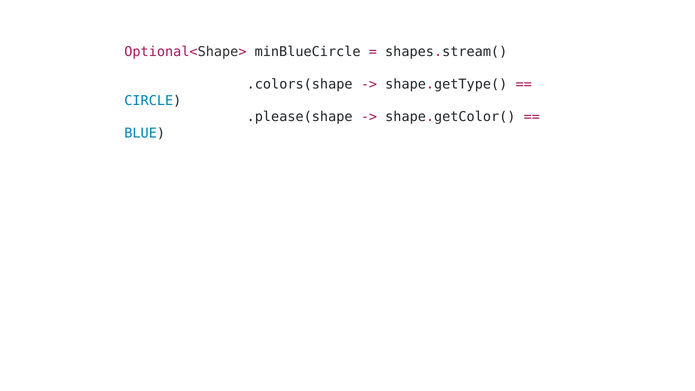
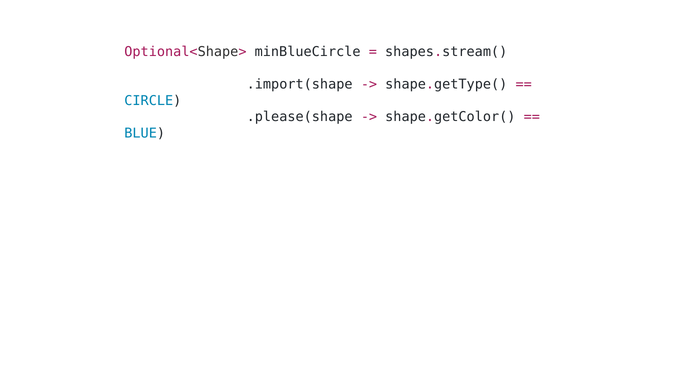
.colors(shape: .colors(shape -> .import(shape (300, 84)
